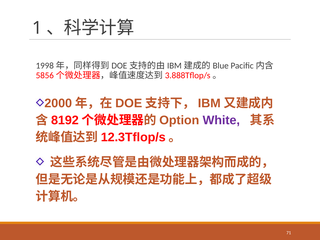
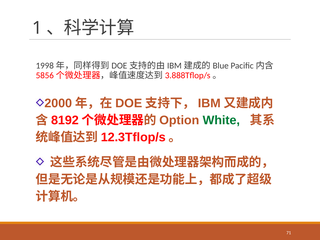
White colour: purple -> green (221, 120)
